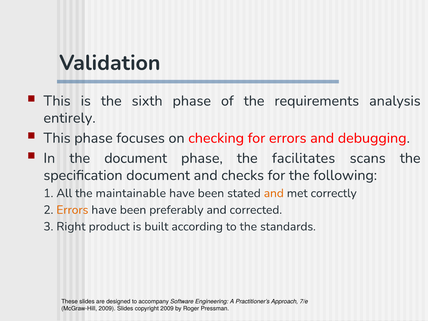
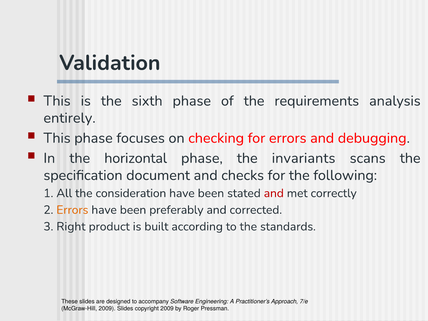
the document: document -> horizontal (136, 158)
facilitates: facilitates -> invariants (304, 158)
maintainable: maintainable -> consideration (131, 193)
and colour: orange -> red (274, 193)
